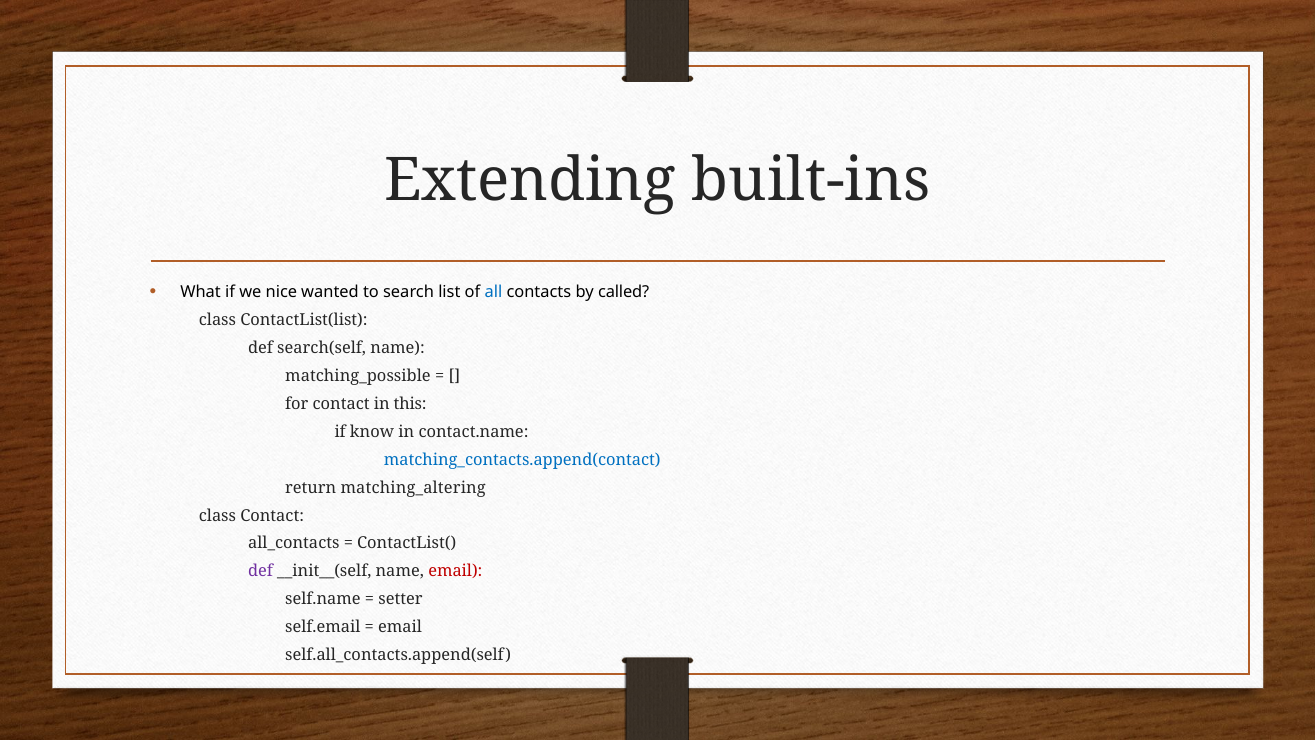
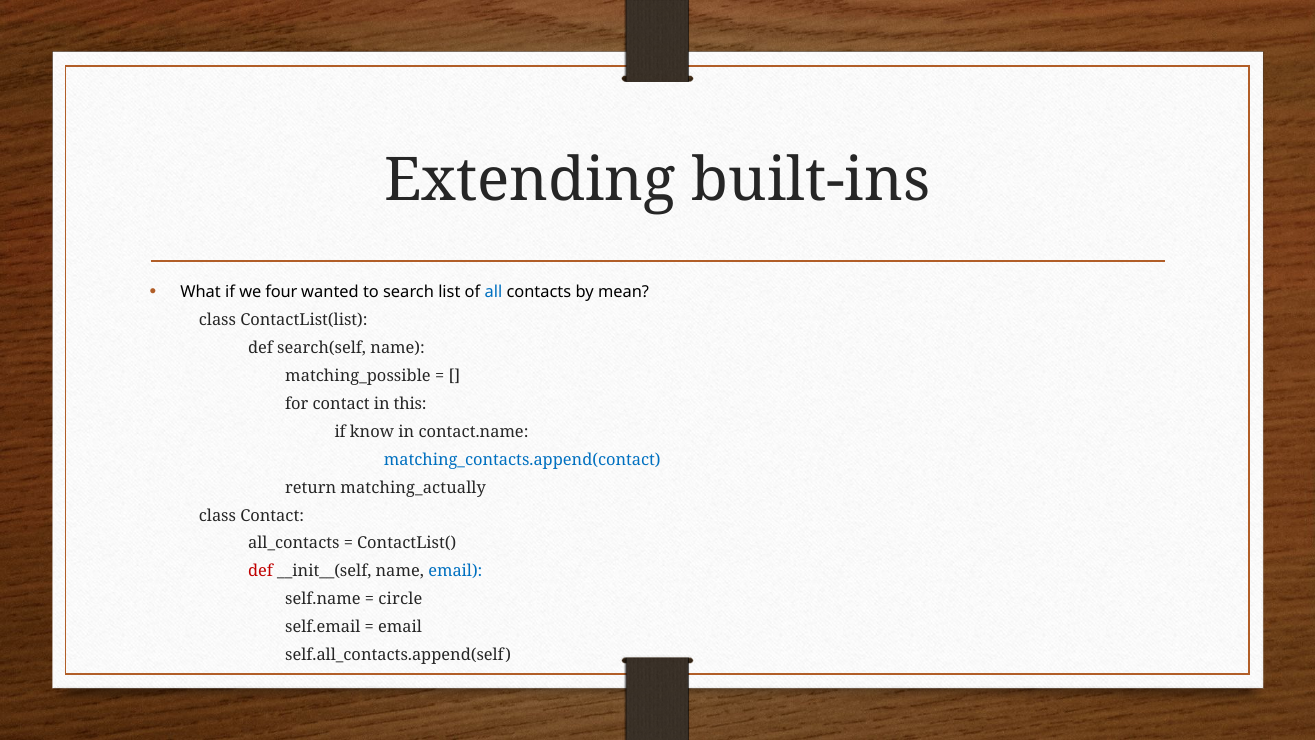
nice: nice -> four (281, 292)
called: called -> mean (624, 292)
matching_altering: matching_altering -> matching_actually (413, 487)
def colour: purple -> red (261, 571)
email colour: red -> blue (455, 571)
setter: setter -> circle (400, 599)
